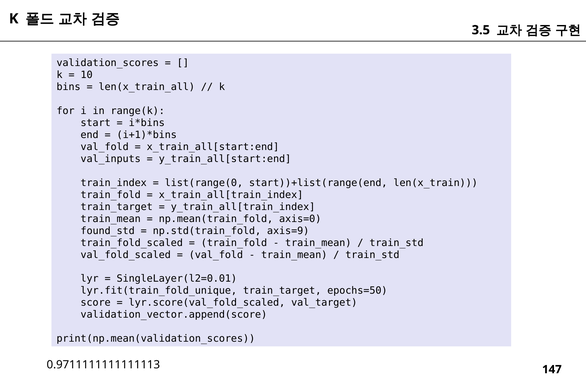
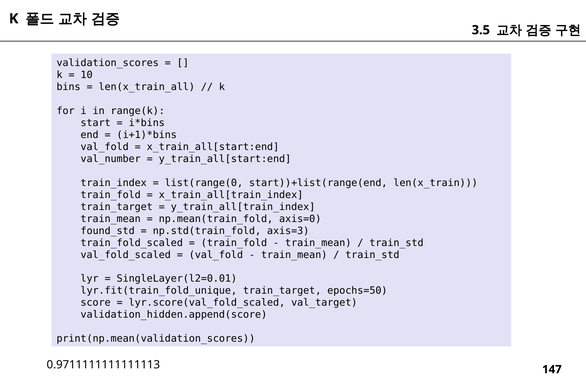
val_inputs: val_inputs -> val_number (111, 159)
axis=9: axis=9 -> axis=3 (288, 231)
validation_vector.append(score: validation_vector.append(score -> validation_hidden.append(score (174, 315)
